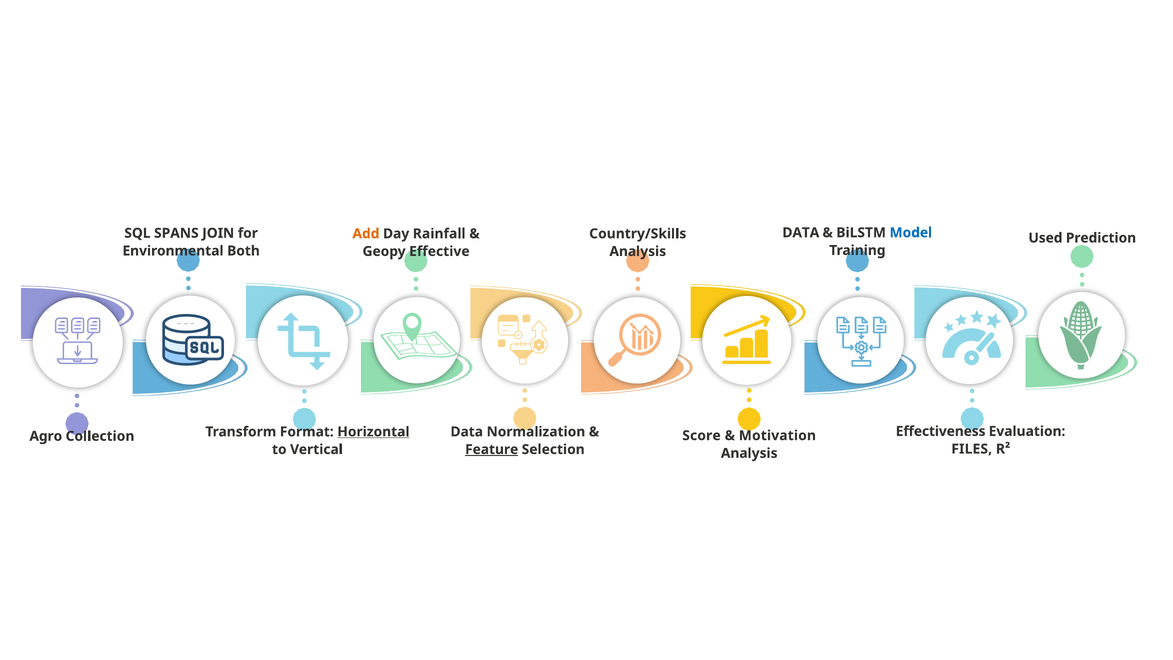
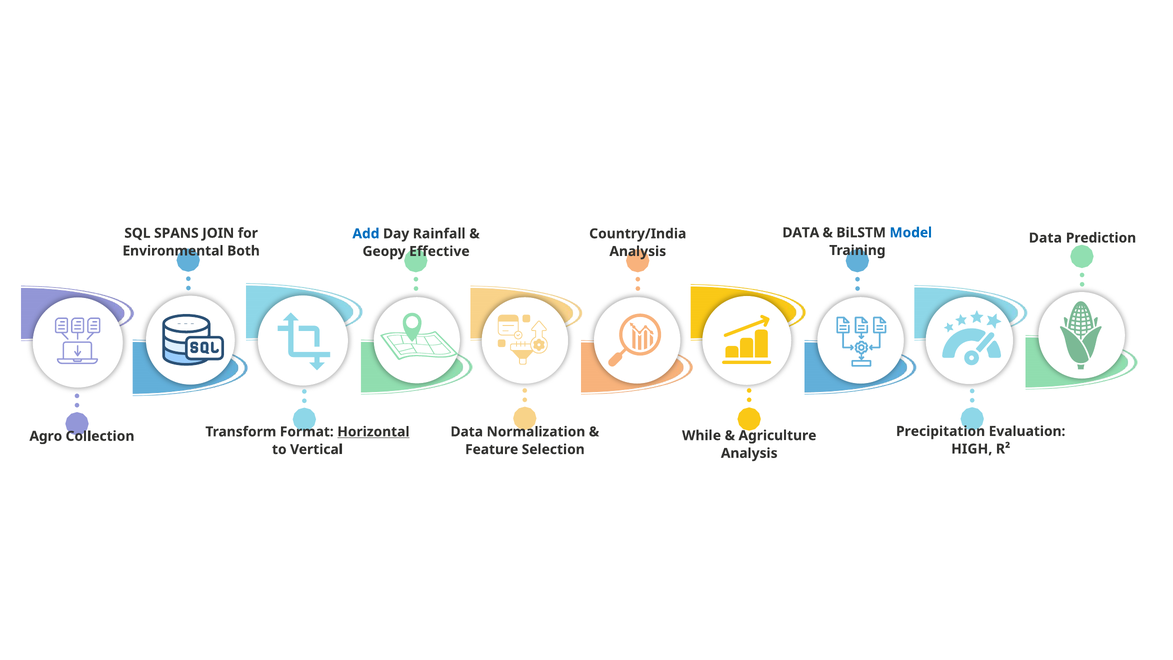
Add colour: orange -> blue (366, 234)
Country/Skills: Country/Skills -> Country/India (638, 234)
Used: Used -> Data (1045, 238)
Effectiveness: Effectiveness -> Precipitation (941, 431)
Score: Score -> While (702, 435)
Motivation: Motivation -> Agriculture (777, 435)
FILES: FILES -> HIGH (972, 449)
Feature underline: present -> none (492, 449)
